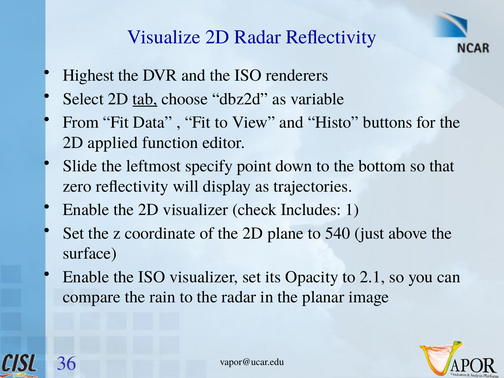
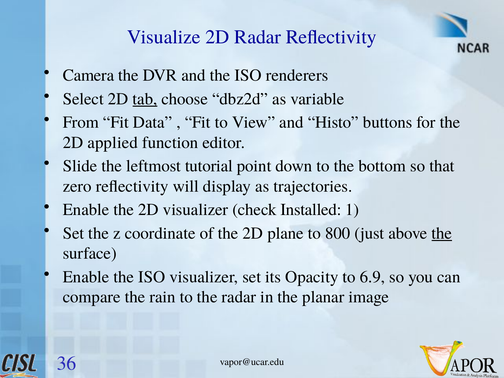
Highest: Highest -> Camera (88, 75)
specify: specify -> tutorial (209, 166)
Includes: Includes -> Installed (311, 210)
540: 540 -> 800 (338, 233)
the underline: none -> present (442, 233)
2.1: 2.1 -> 6.9 (372, 277)
